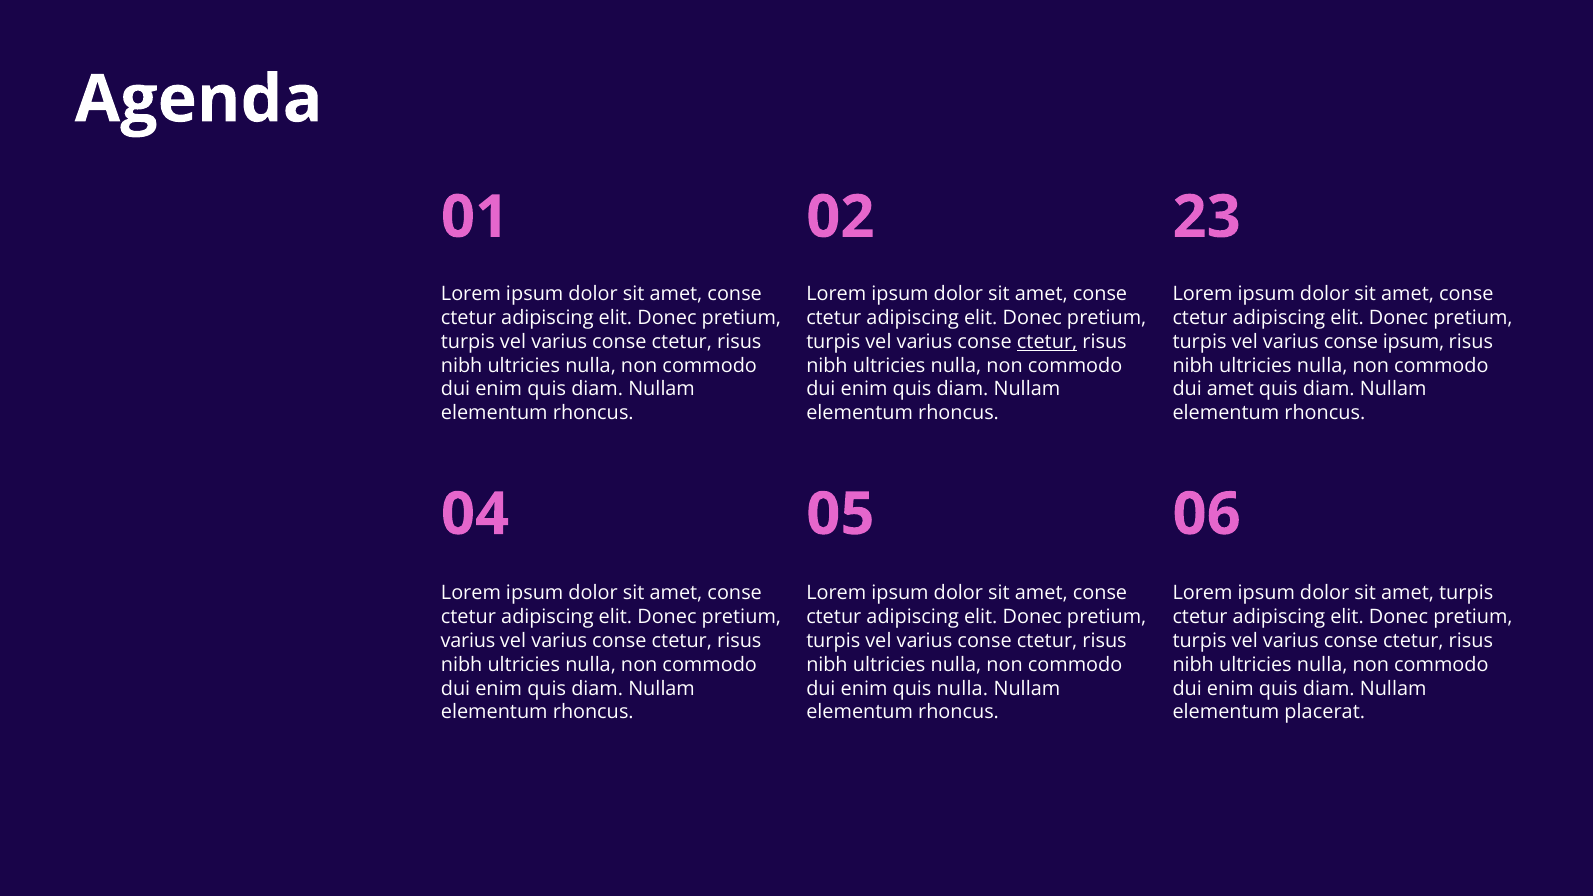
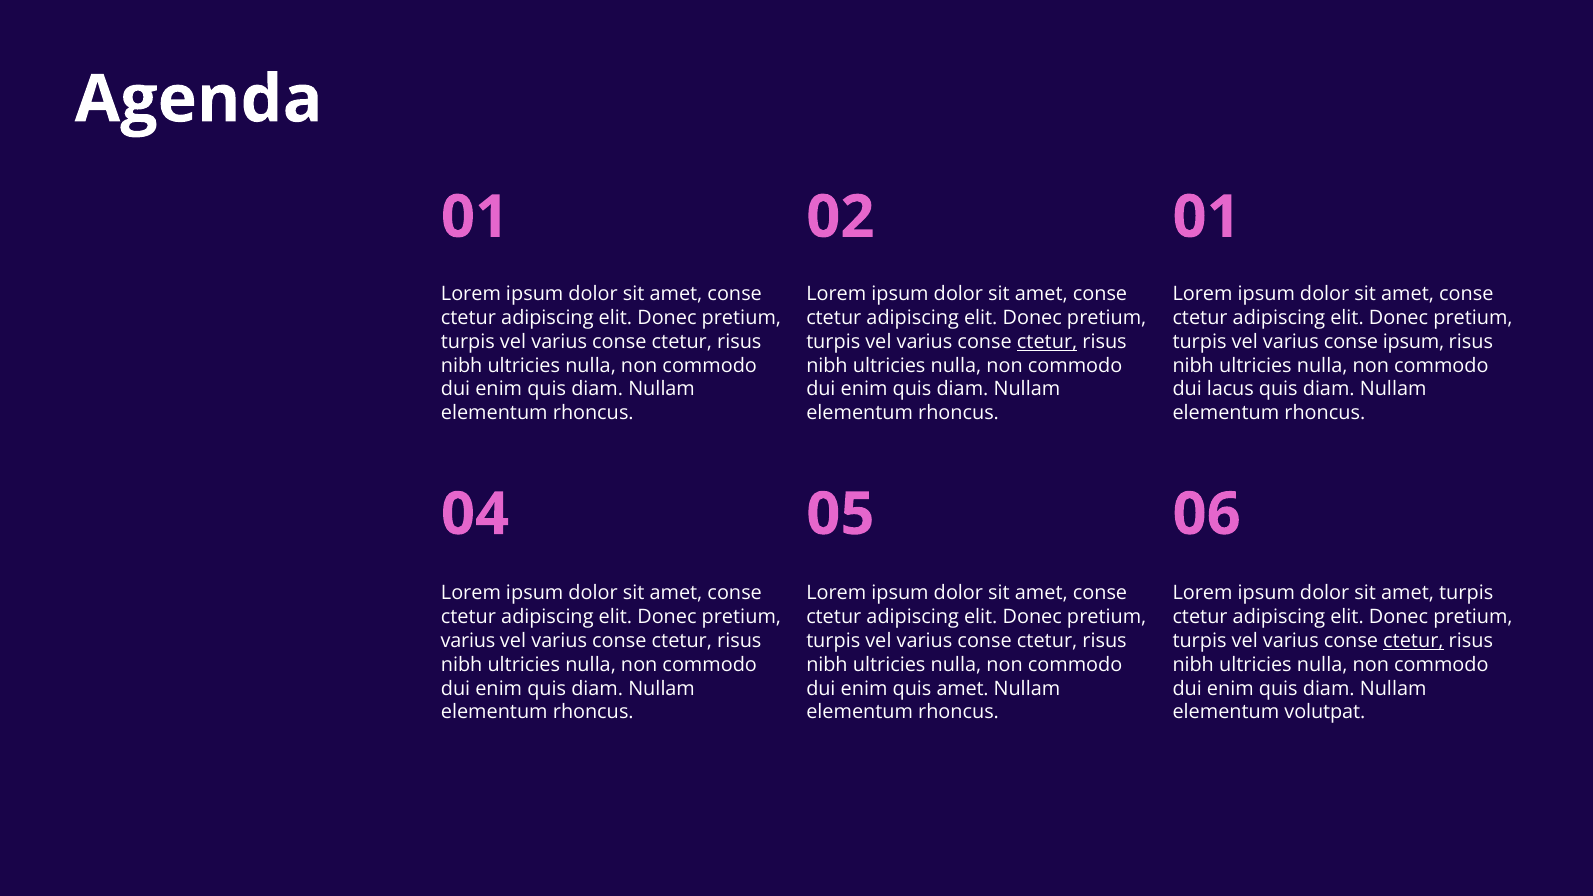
02 23: 23 -> 01 (1207, 217)
dui amet: amet -> lacus (1230, 389)
ctetur underline: none -> present (1413, 641)
quis nulla: nulla -> amet (963, 688)
placerat: placerat -> volutpat (1325, 712)
